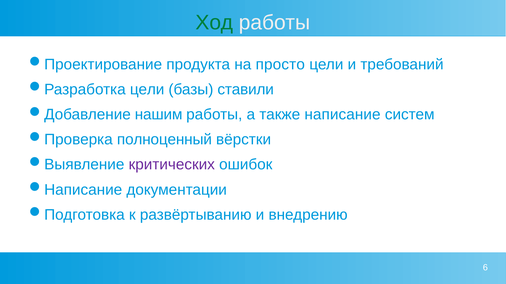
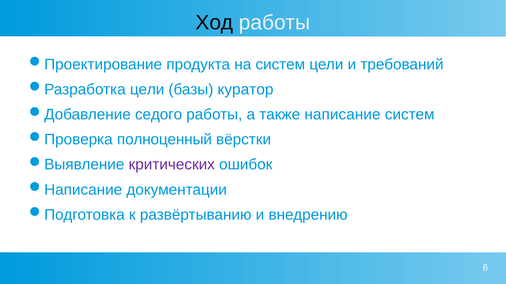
Ход colour: green -> black (214, 22)
на просто: просто -> систем (280, 64)
ставили: ставили -> куратор (246, 90)
нашим: нашим -> седого (159, 115)
